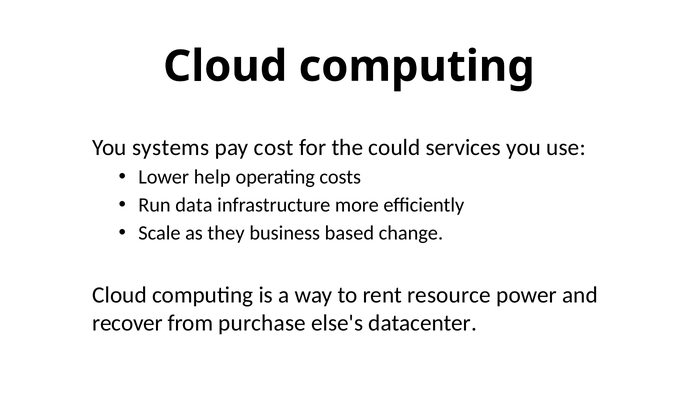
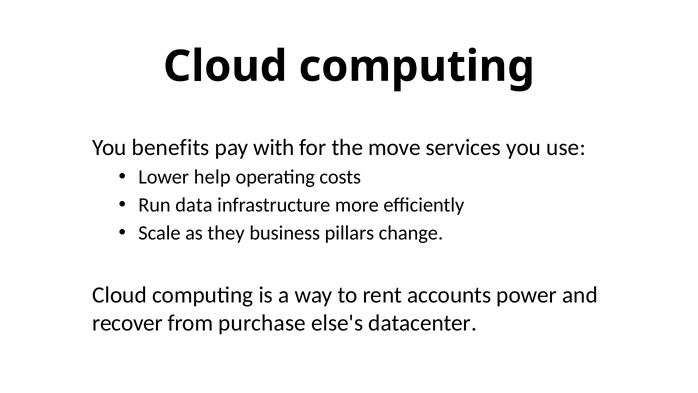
systems: systems -> benefits (171, 147)
cost: cost -> with (274, 147)
could: could -> move (395, 147)
based: based -> pillars (349, 233)
resource: resource -> accounts (449, 295)
